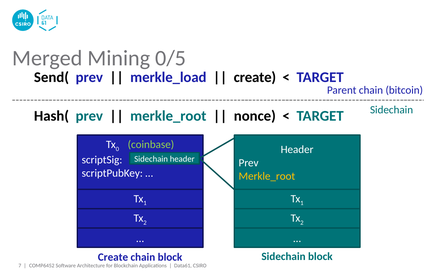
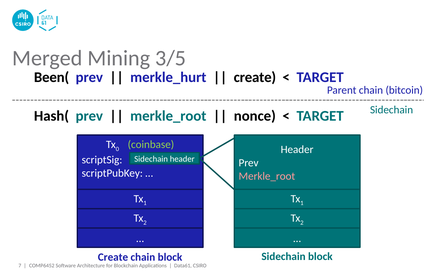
0/5: 0/5 -> 3/5 (171, 58)
Send(: Send( -> Been( (52, 77)
merkle_load: merkle_load -> merkle_hurt (168, 77)
Merkle_root colour: yellow -> pink (267, 176)
